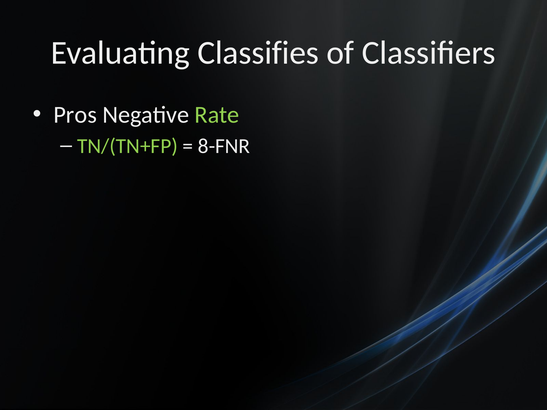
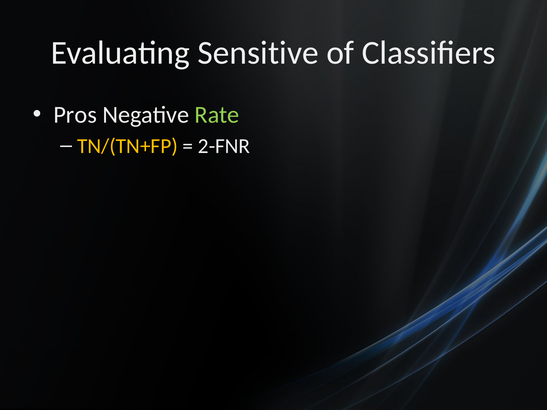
Classifies: Classifies -> Sensitive (258, 53)
TN/(TN+FP colour: light green -> yellow (128, 146)
8-FNR: 8-FNR -> 2-FNR (224, 146)
